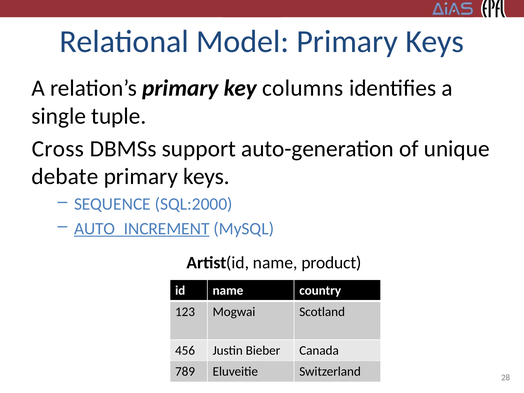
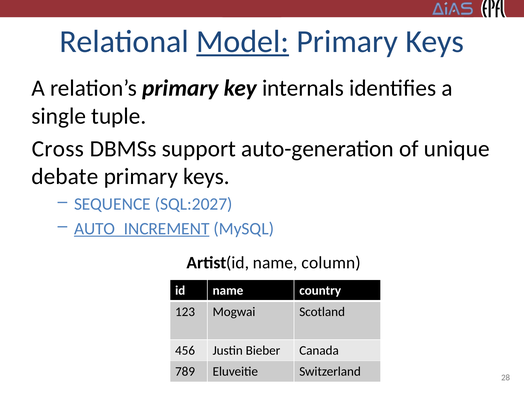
Model underline: none -> present (243, 42)
columns: columns -> internals (303, 88)
SQL:2000: SQL:2000 -> SQL:2027 (194, 204)
product: product -> column (331, 263)
